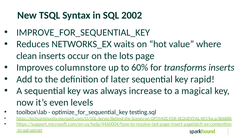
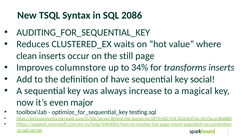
2002: 2002 -> 2086 (132, 15)
IMPROVE_FOR_SEQUENTIAL_KEY: IMPROVE_FOR_SEQUENTIAL_KEY -> AUDITING_FOR_SEQUENTIAL_KEY (83, 32)
NETWORKS_EX: NETWORKS_EX -> CLUSTERED_EX (82, 44)
lots: lots -> still (126, 56)
60%: 60% -> 34% (140, 67)
later: later -> have (120, 79)
rapid: rapid -> social (203, 79)
levels: levels -> major (82, 102)
